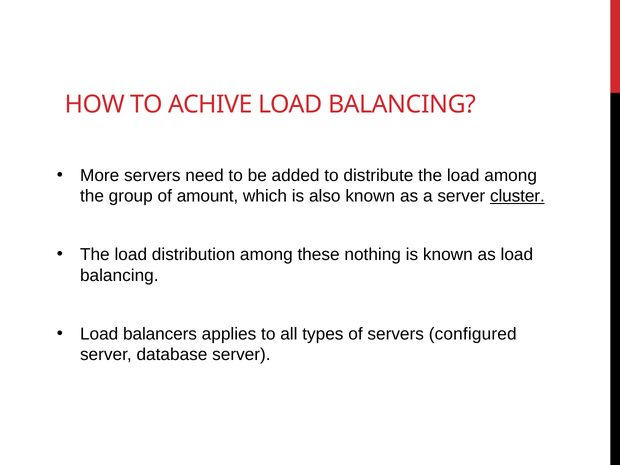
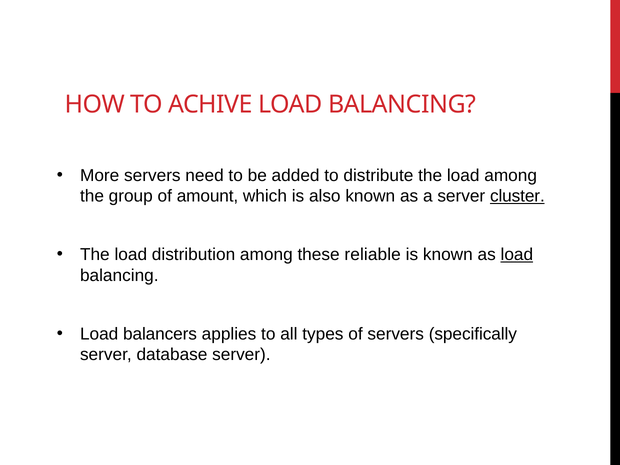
nothing: nothing -> reliable (373, 255)
load underline: none -> present (517, 255)
configured: configured -> specifically (473, 334)
